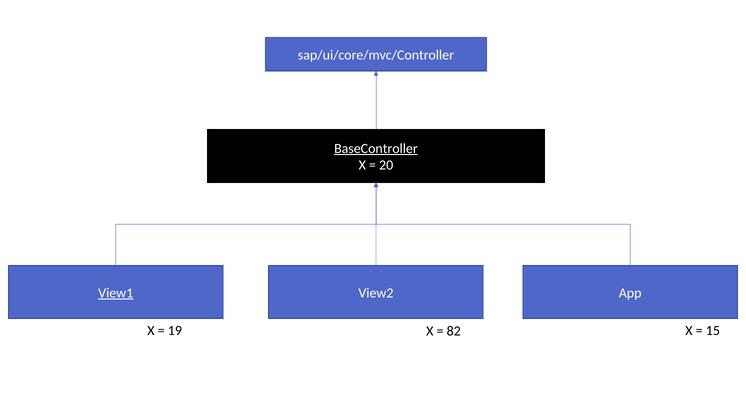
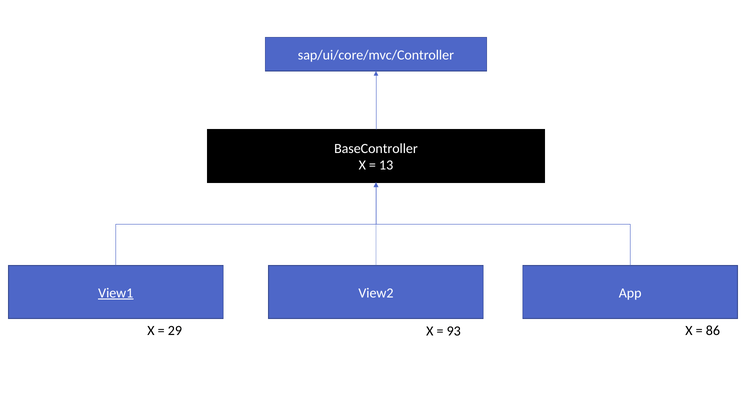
BaseController underline: present -> none (376, 148)
20: 20 -> 13 (386, 165)
19: 19 -> 29 (175, 330)
82: 82 -> 93 (454, 331)
15: 15 -> 86 (713, 330)
